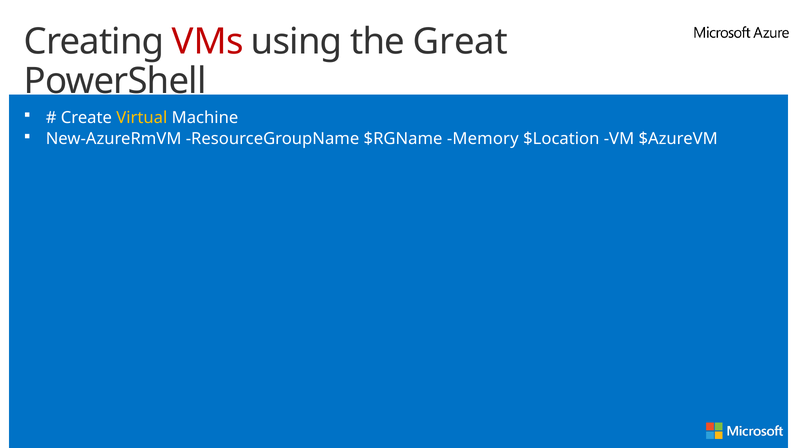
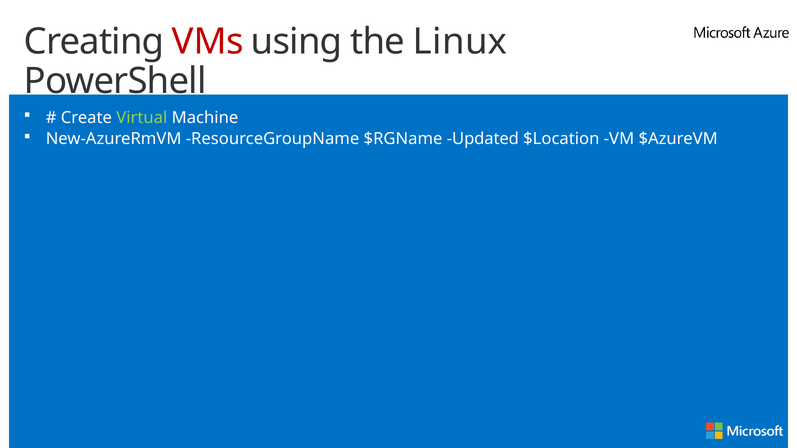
Great: Great -> Linux (460, 42)
Virtual colour: yellow -> light green (142, 118)
Memory: Memory -> Updated (483, 139)
